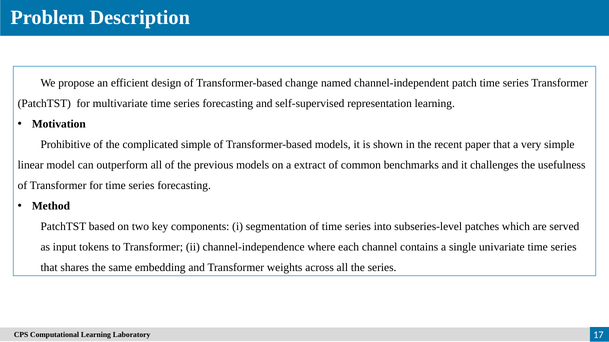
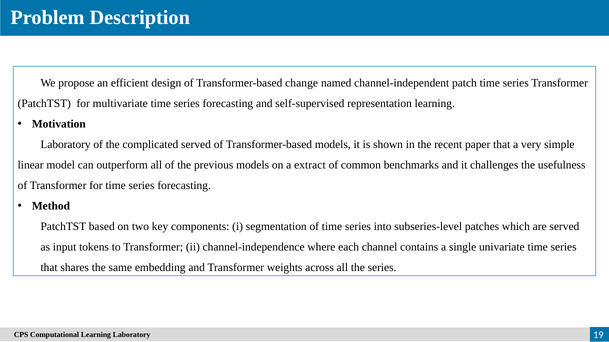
Prohibitive: Prohibitive -> Laboratory (66, 145)
complicated simple: simple -> served (196, 145)
17: 17 -> 19 (598, 336)
